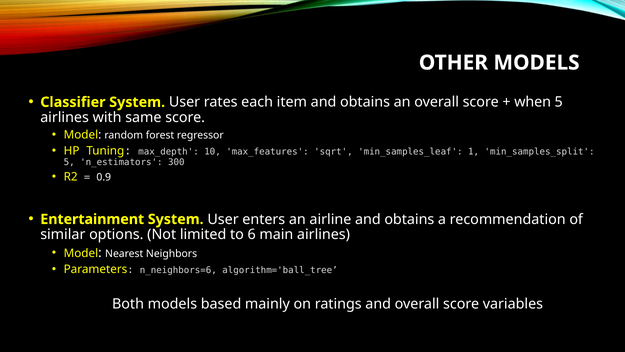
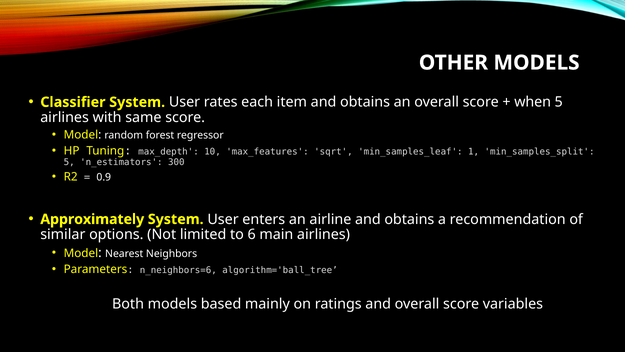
Entertainment: Entertainment -> Approximately (92, 219)
